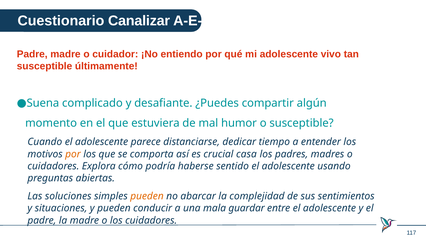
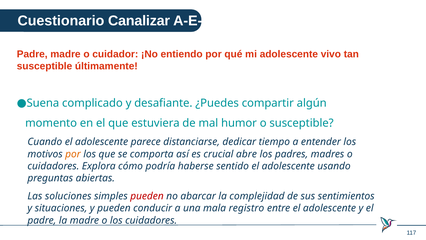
casa: casa -> abre (246, 154)
pueden colour: orange -> red (147, 196)
guardar: guardar -> registro (246, 208)
